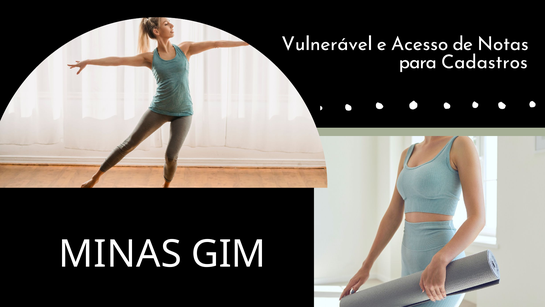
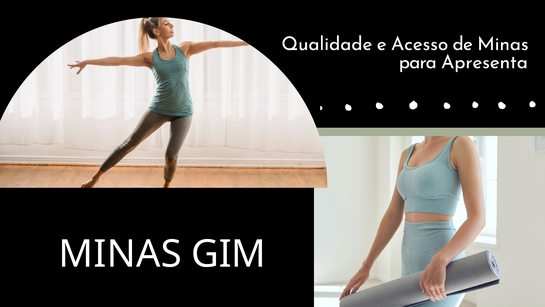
Vulnerável: Vulnerável -> Qualidade (327, 44)
de Notas: Notas -> Minas (503, 44)
Cadastros: Cadastros -> Apresenta (484, 62)
